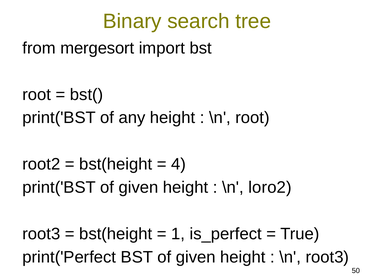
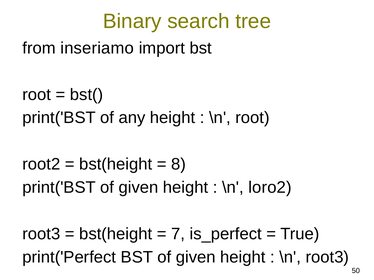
mergesort: mergesort -> inseriamo (97, 48)
4: 4 -> 8 (179, 165)
1: 1 -> 7 (178, 234)
